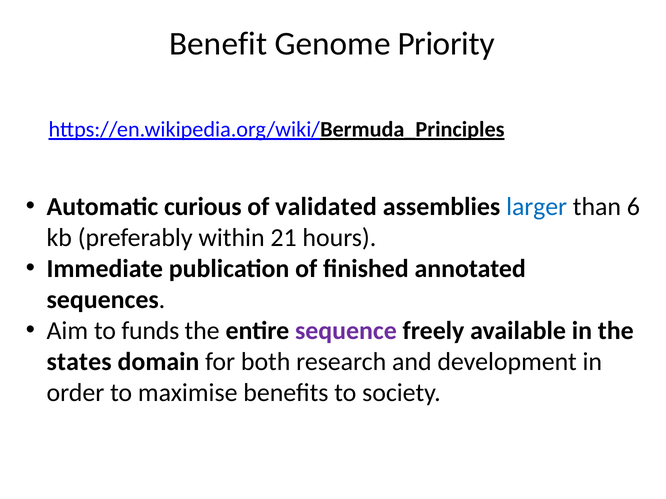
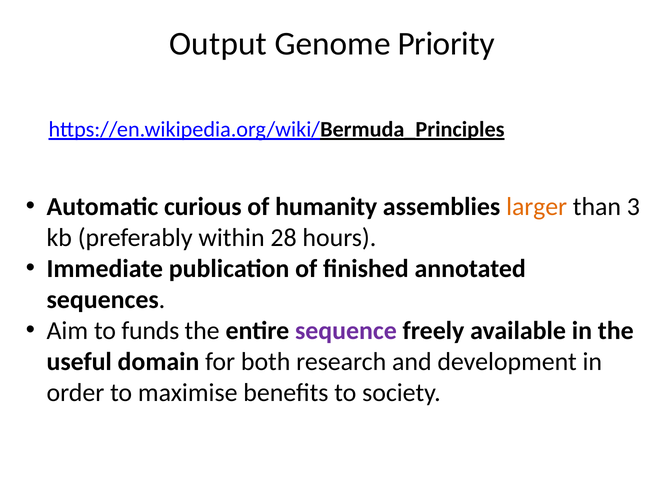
Benefit: Benefit -> Output (218, 44)
validated: validated -> humanity (326, 207)
larger colour: blue -> orange (537, 207)
6: 6 -> 3 (633, 207)
21: 21 -> 28 (284, 238)
states: states -> useful (79, 362)
